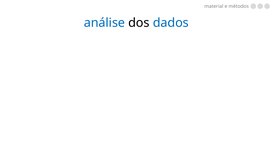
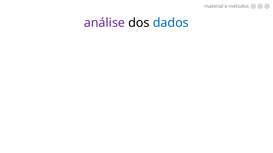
análise colour: blue -> purple (104, 23)
